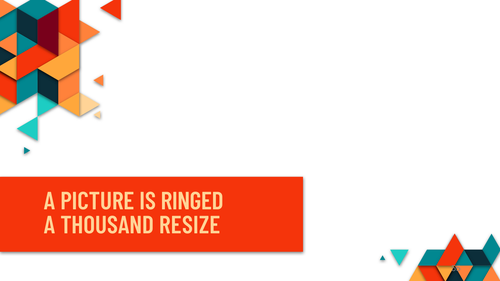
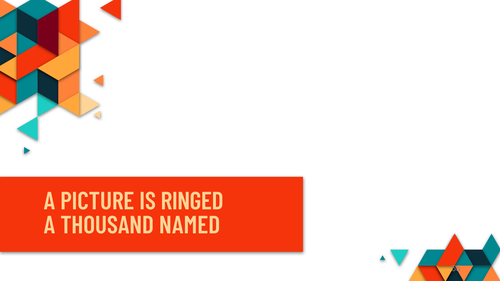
RESIZE: RESIZE -> NAMED (190, 225)
